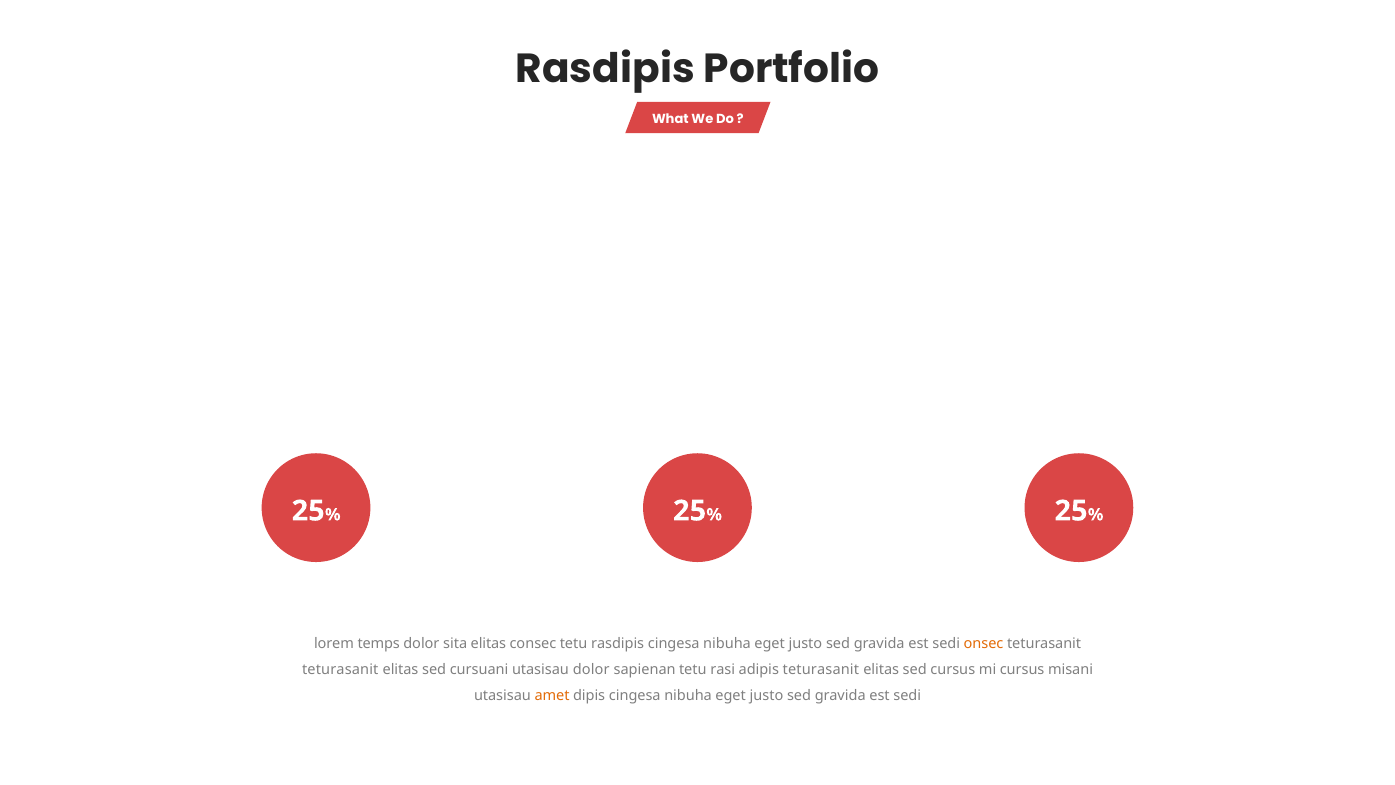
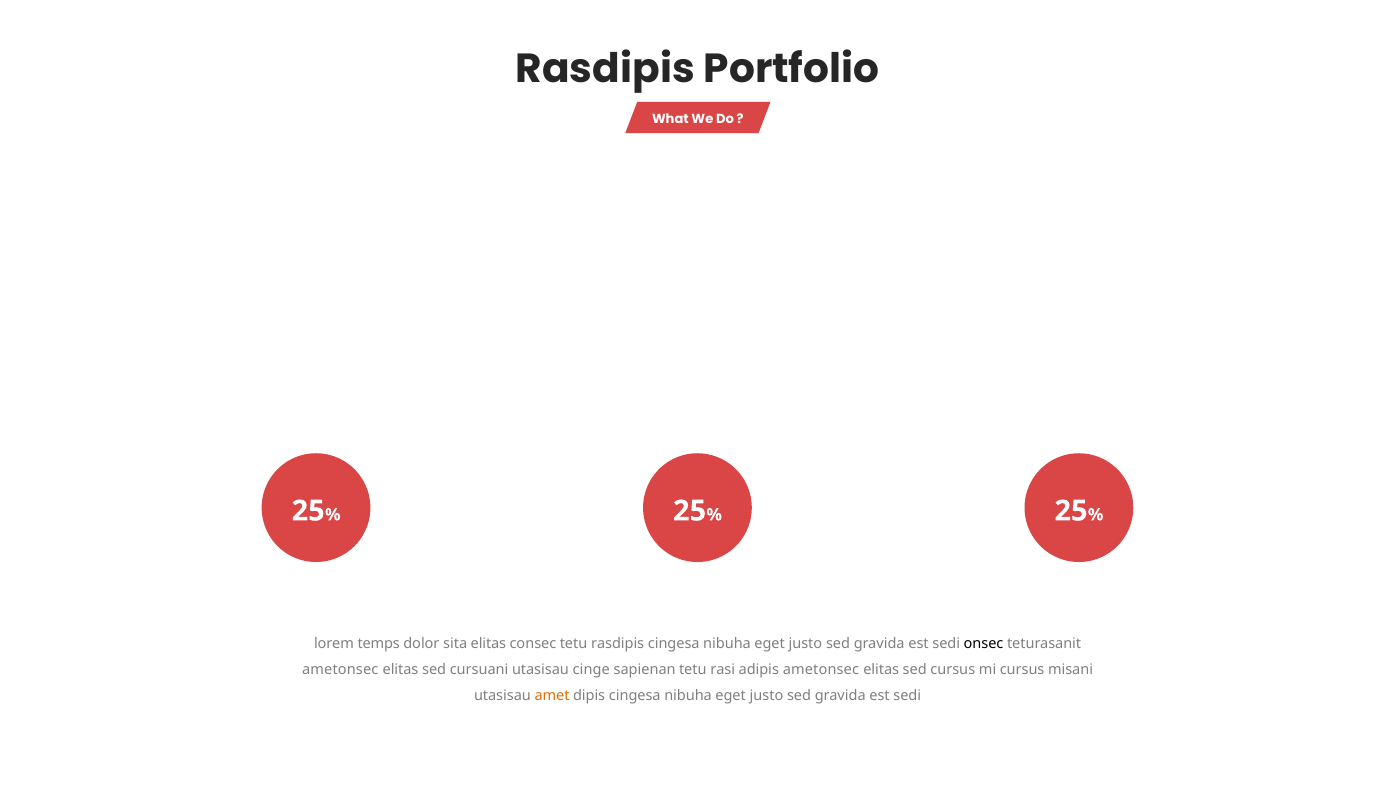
onsec colour: orange -> black (984, 643)
teturasanit: teturasanit -> ametonsec (340, 669)
utasisau dolor: dolor -> cinge (591, 669)
adipis teturasanit: teturasanit -> ametonsec (821, 669)
